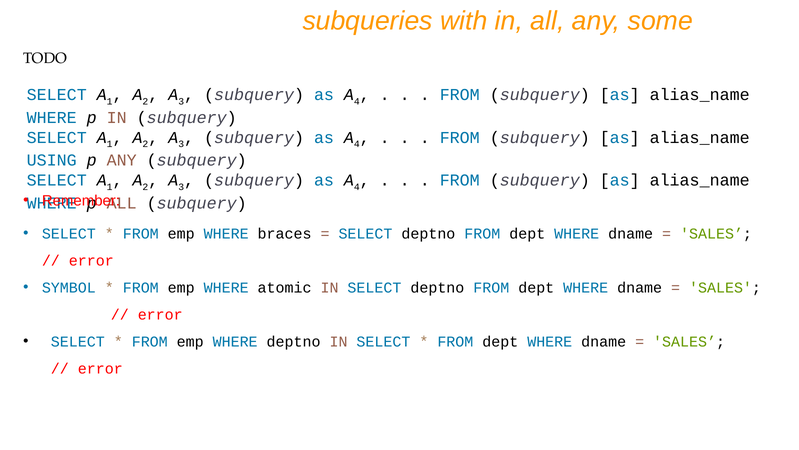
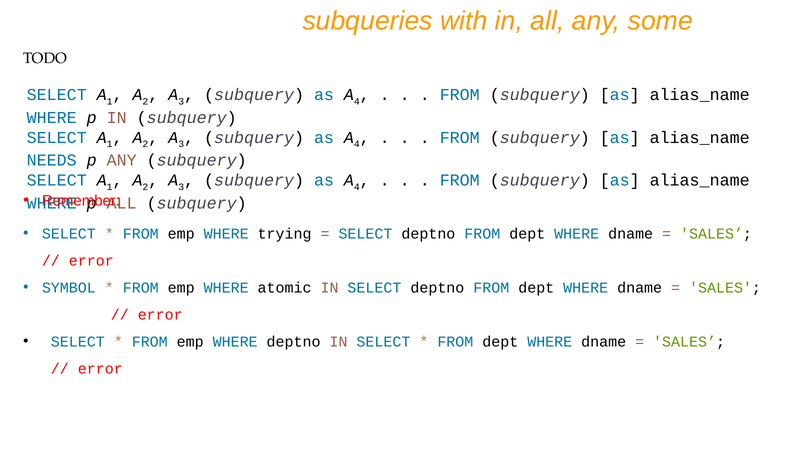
USING: USING -> NEEDS (52, 160)
braces: braces -> trying (285, 234)
